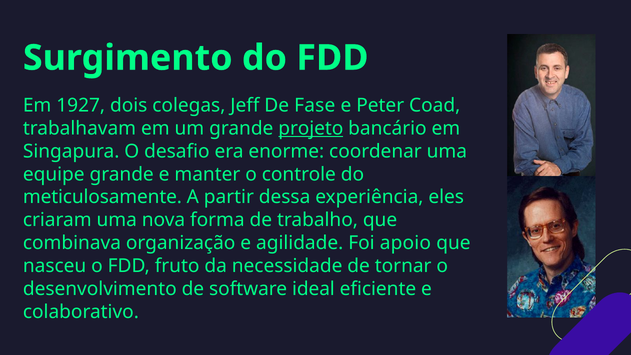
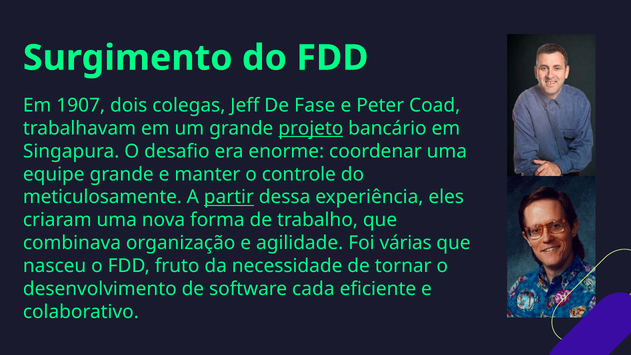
1927: 1927 -> 1907 (81, 105)
partir underline: none -> present (229, 197)
apoio: apoio -> várias (406, 243)
ideal: ideal -> cada (313, 289)
